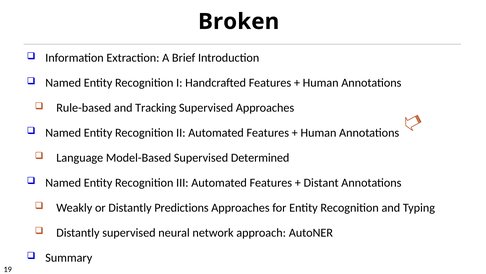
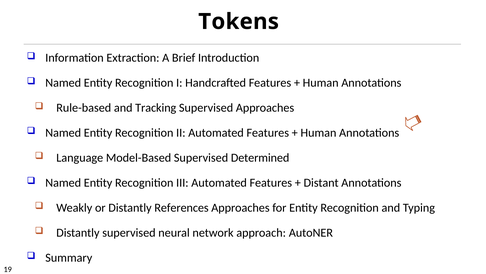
Broken: Broken -> Tokens (239, 22)
Predictions: Predictions -> References (182, 207)
